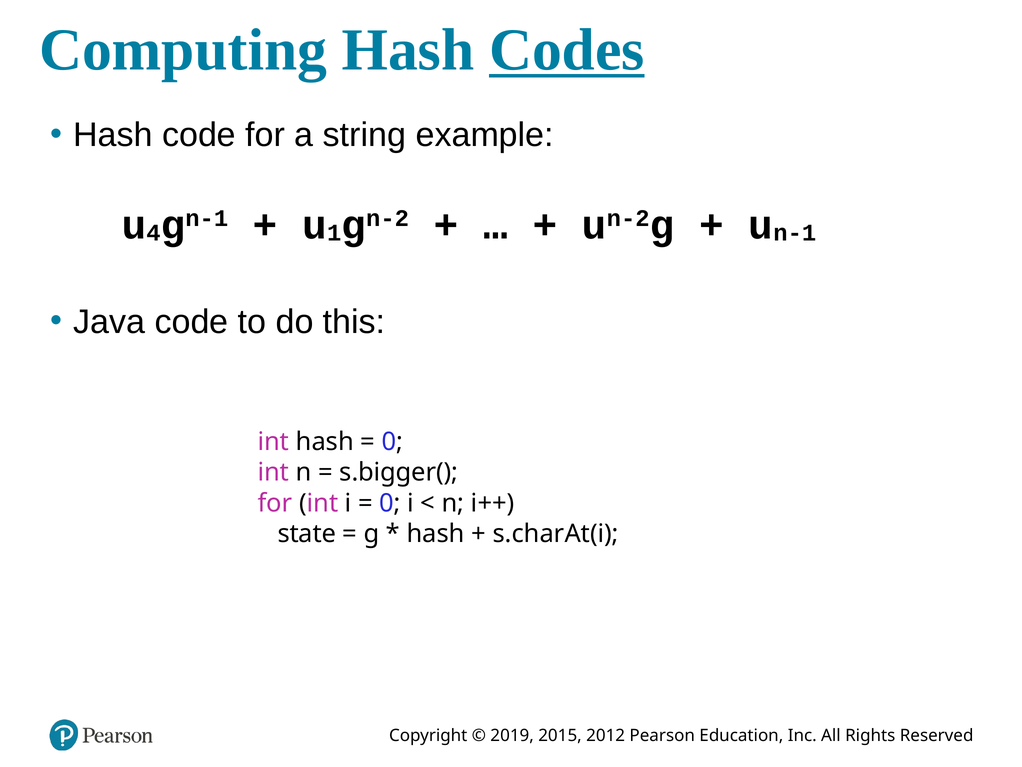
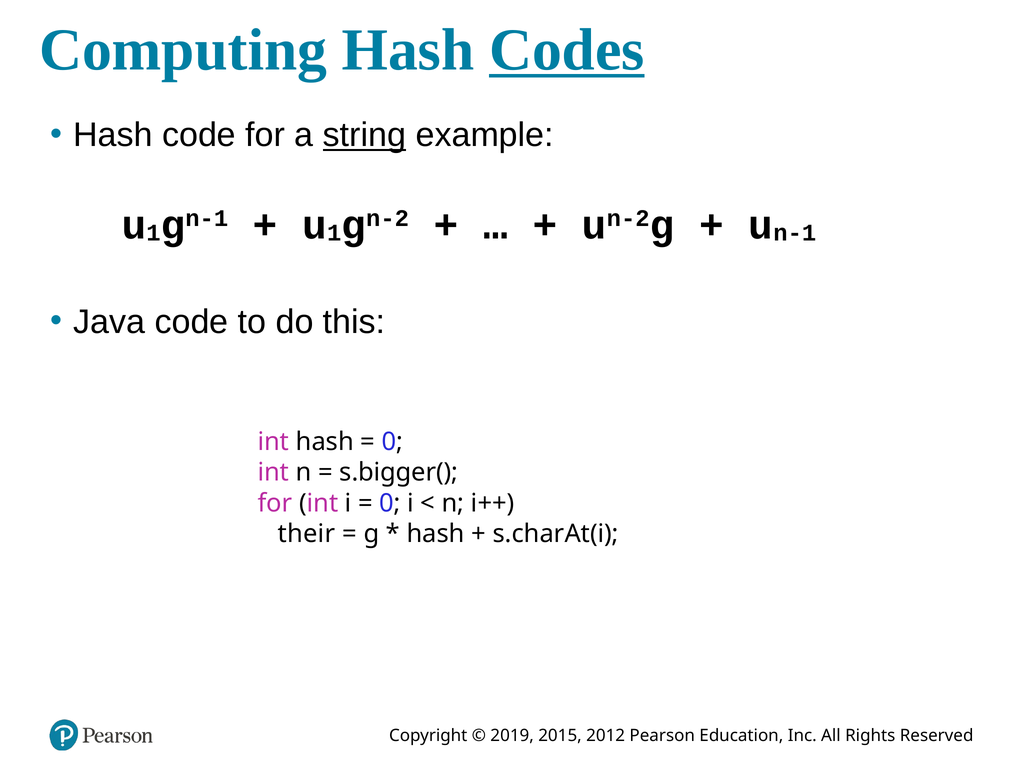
string underline: none -> present (365, 135)
4: 4 -> 1 (153, 233)
state: state -> their (306, 533)
